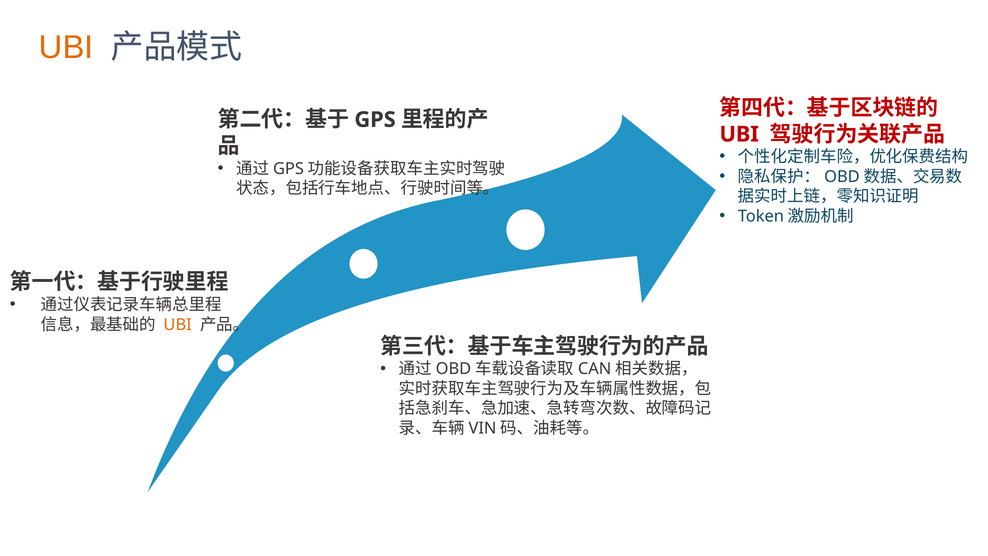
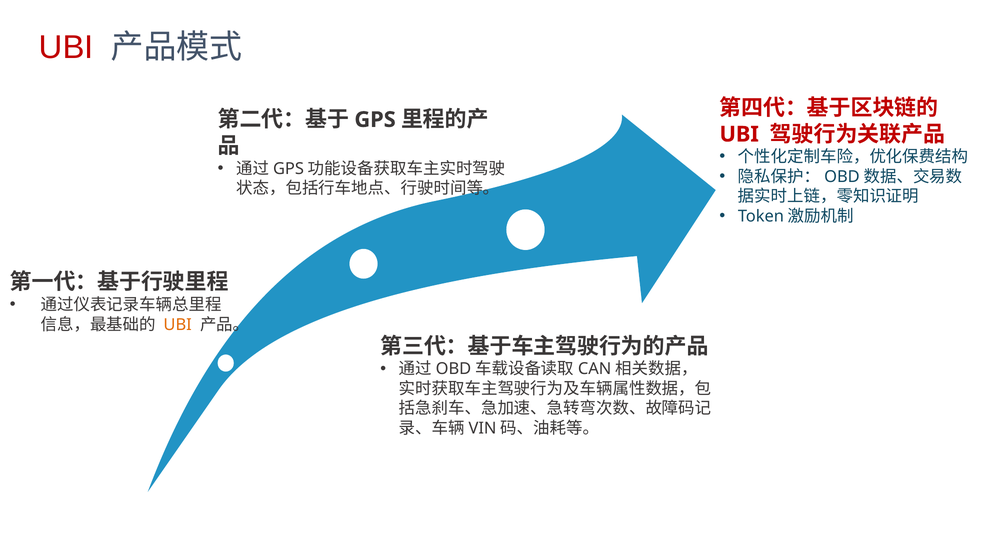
UBI colour: orange -> red (66, 47)
